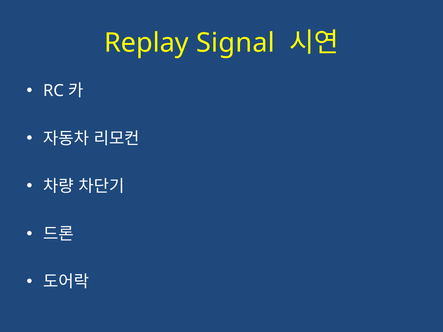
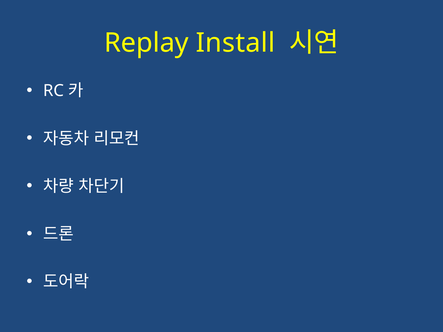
Signal: Signal -> Install (235, 43)
